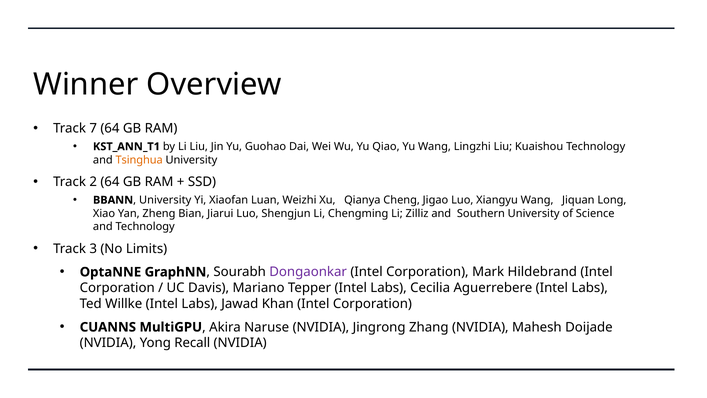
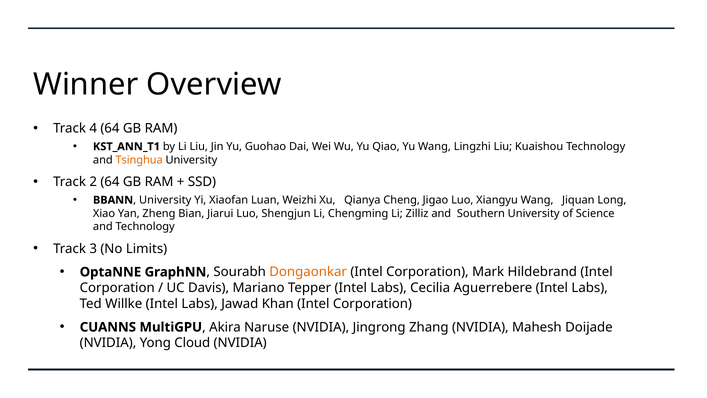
7: 7 -> 4 (93, 128)
Dongaonkar colour: purple -> orange (308, 272)
Recall: Recall -> Cloud (192, 343)
